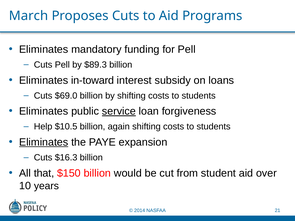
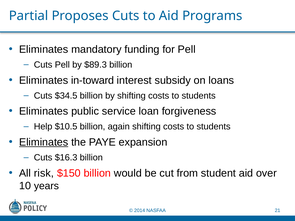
March: March -> Partial (29, 16)
$69.0: $69.0 -> $34.5 (66, 96)
service underline: present -> none (119, 111)
that: that -> risk (44, 173)
